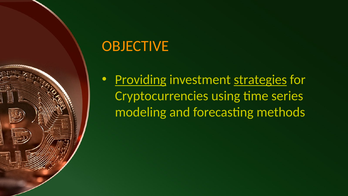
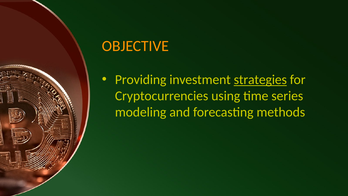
Providing underline: present -> none (141, 80)
